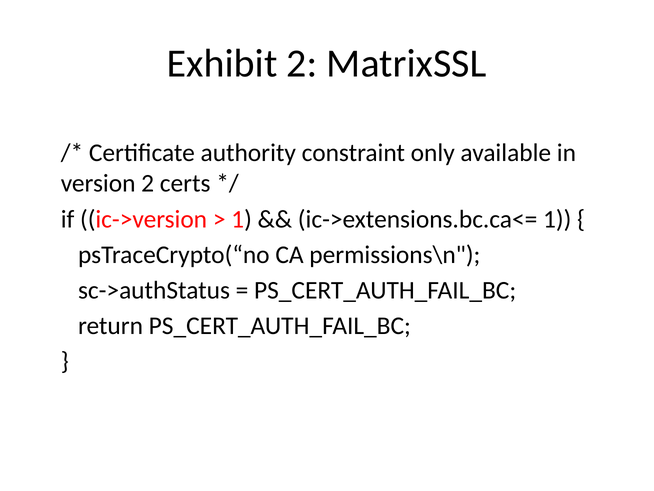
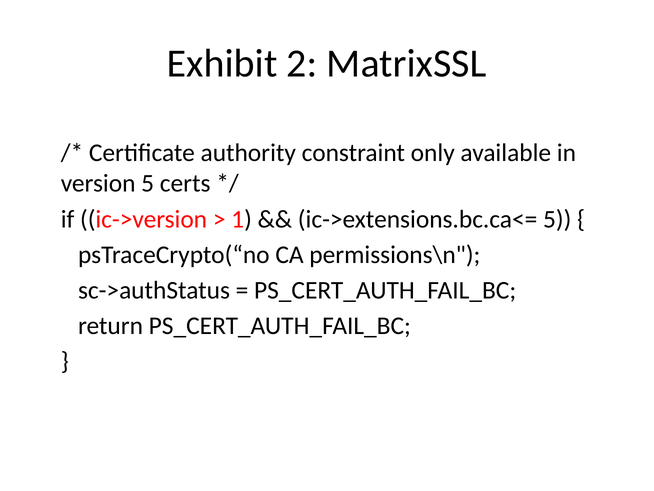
version 2: 2 -> 5 (148, 183)
ic->extensions.bc.ca<= 1: 1 -> 5 (557, 219)
